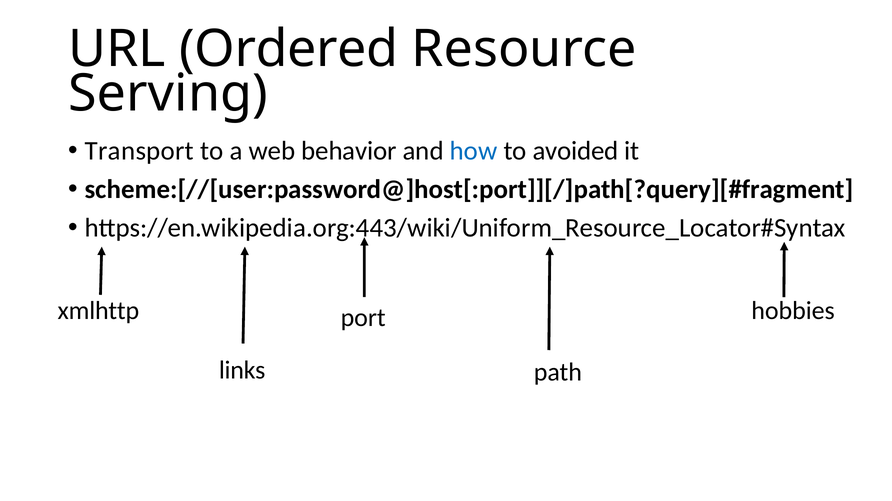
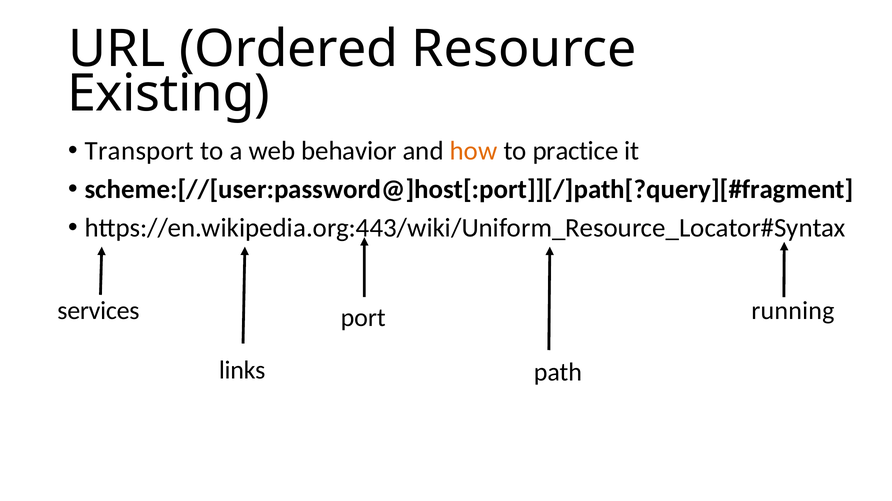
Serving: Serving -> Existing (168, 94)
how colour: blue -> orange (474, 151)
avoided: avoided -> practice (575, 151)
xmlhttp: xmlhttp -> services (98, 311)
hobbies: hobbies -> running (793, 311)
